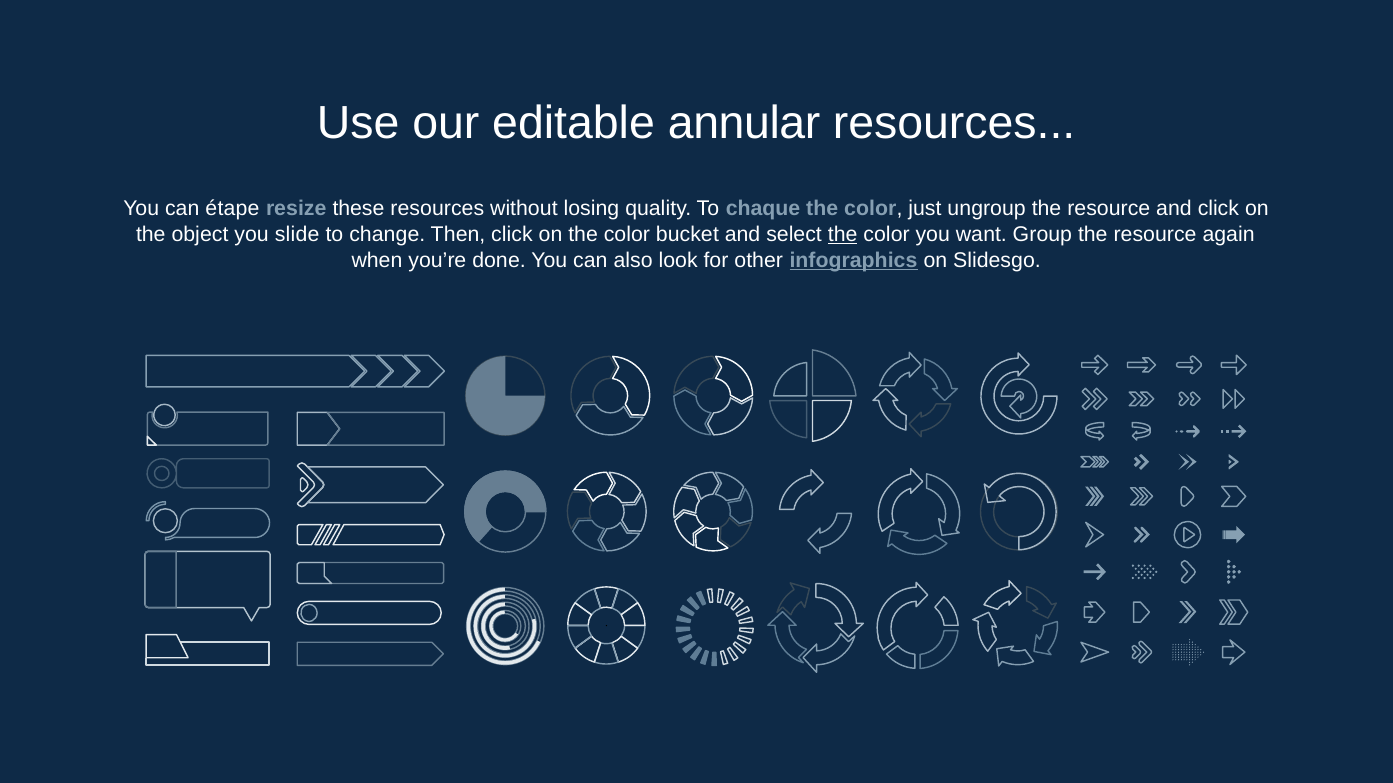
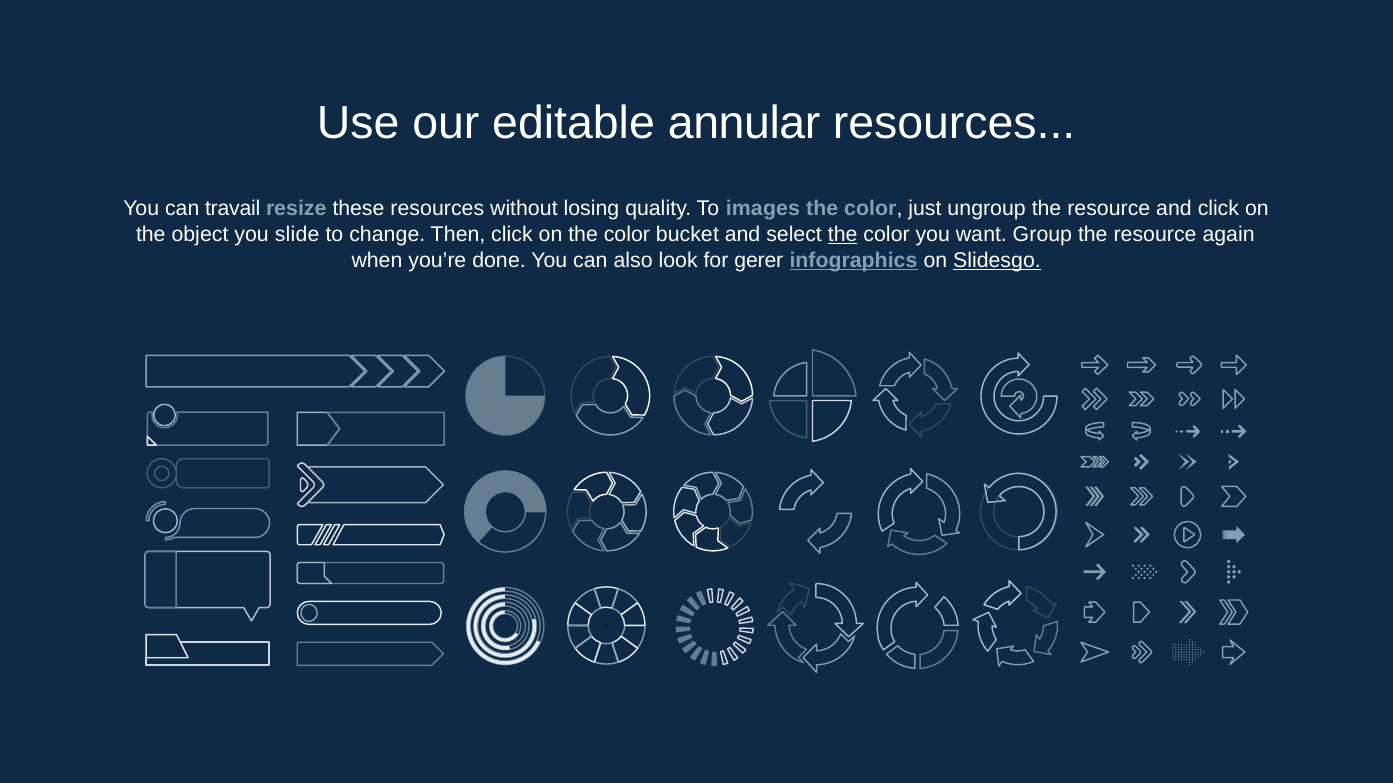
étape: étape -> travail (233, 209)
chaque: chaque -> images (763, 209)
other: other -> gerer (759, 260)
Slidesgo underline: none -> present (997, 260)
